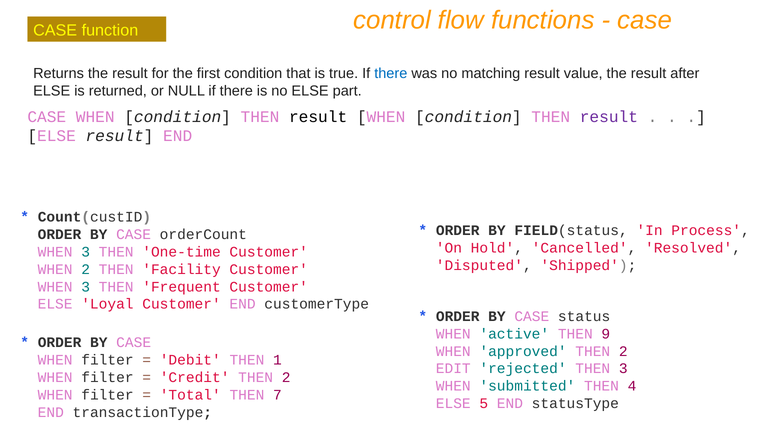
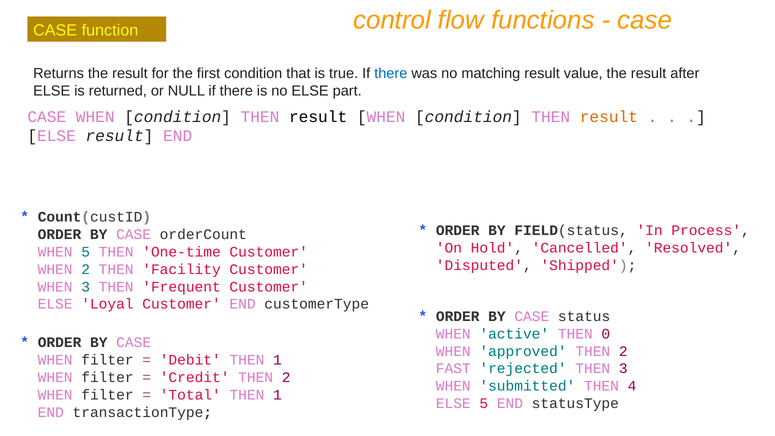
result colour: purple -> orange (609, 117)
3: 3 -> 5 (86, 252)
9: 9 -> 0 (606, 334)
EDIT: EDIT -> FAST (453, 369)
Total THEN 7: 7 -> 1 (277, 395)
